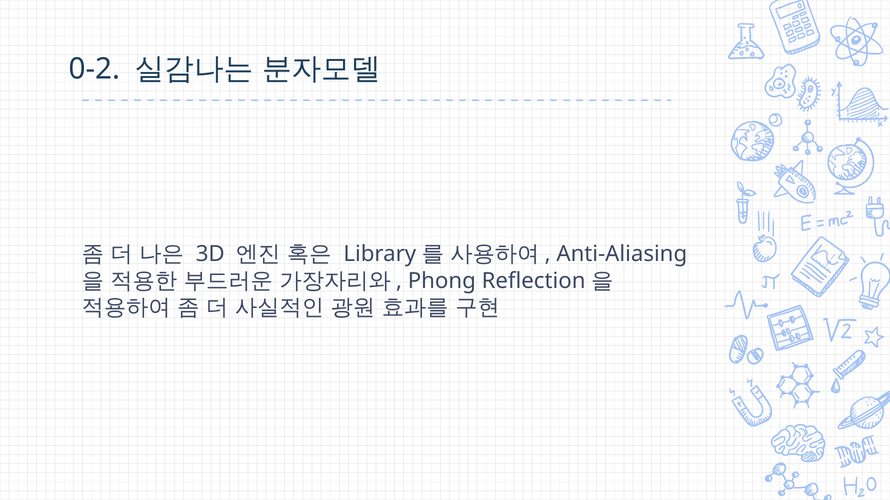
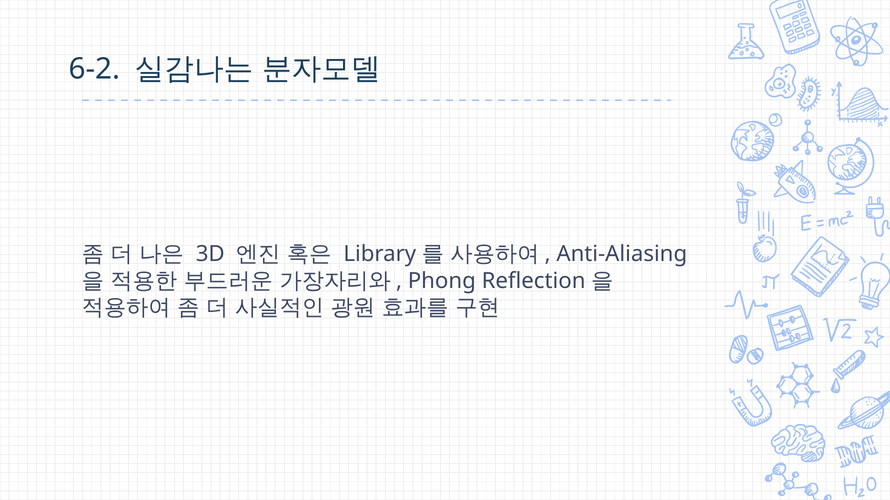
0-2: 0-2 -> 6-2 (94, 69)
